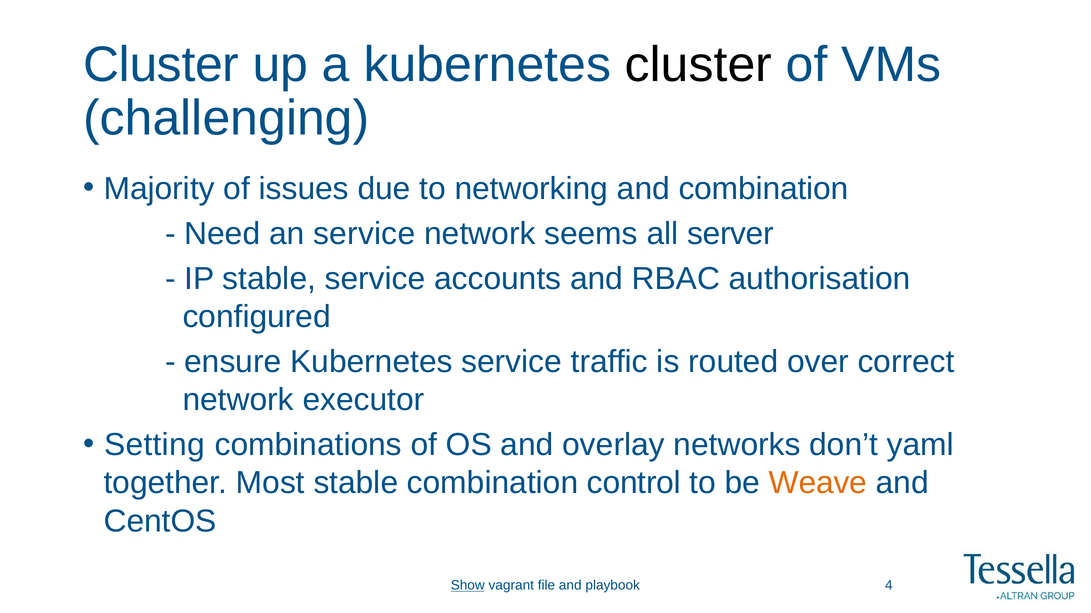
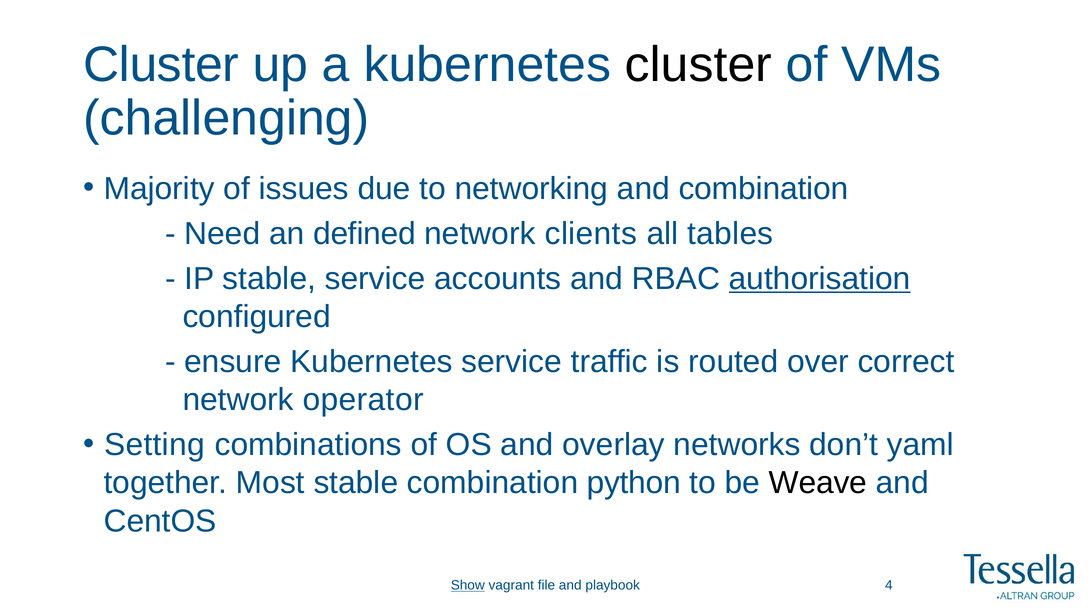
an service: service -> defined (364, 234)
seems: seems -> clients (591, 234)
server: server -> tables (730, 234)
authorisation underline: none -> present (820, 279)
executor: executor -> operator (363, 400)
control: control -> python (634, 484)
Weave colour: orange -> black (818, 484)
